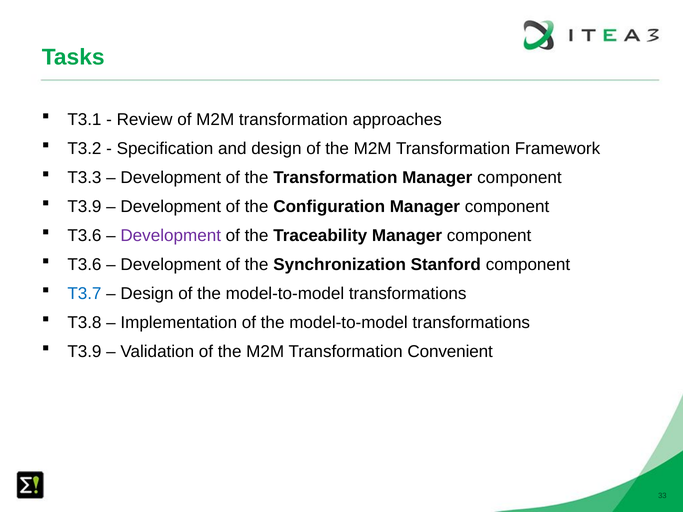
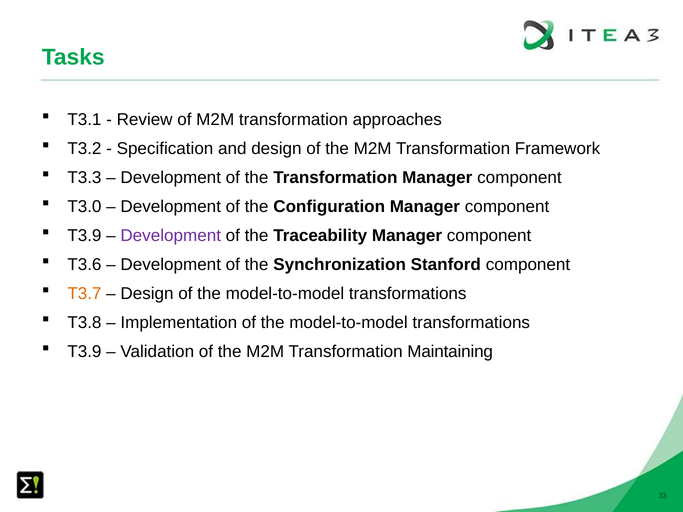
T3.9: T3.9 -> T3.0 (84, 206)
T3.6: T3.6 -> T3.9 (84, 236)
T3.7 colour: blue -> orange (84, 294)
Convenient: Convenient -> Maintaining (450, 352)
